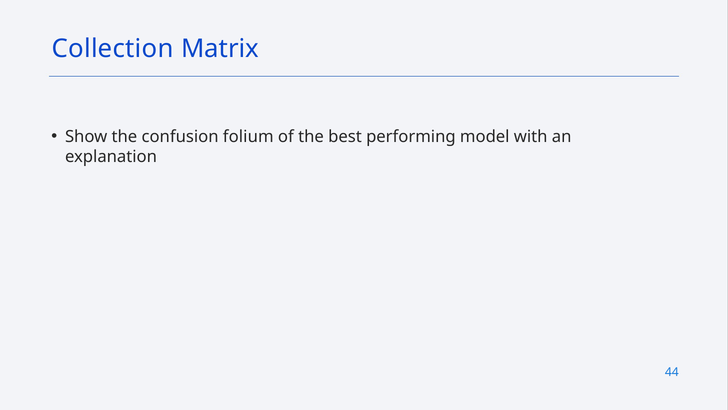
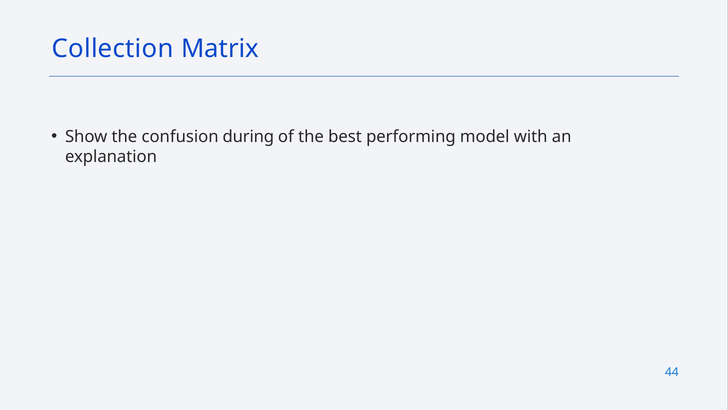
folium: folium -> during (248, 137)
